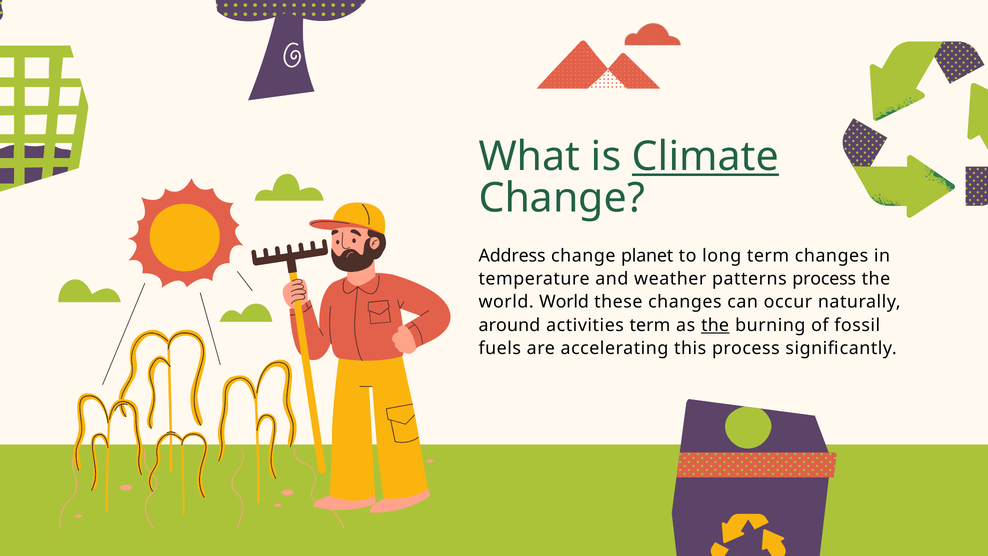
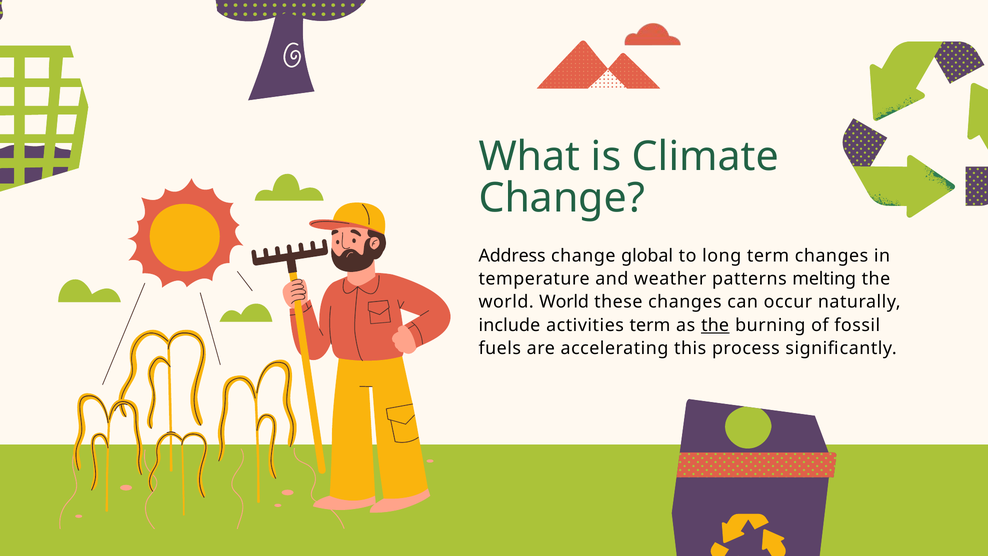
Climate underline: present -> none (705, 157)
planet: planet -> global (647, 256)
patterns process: process -> melting (824, 279)
around: around -> include (509, 325)
